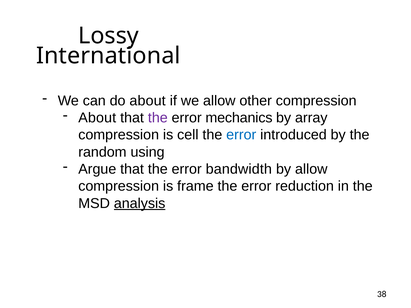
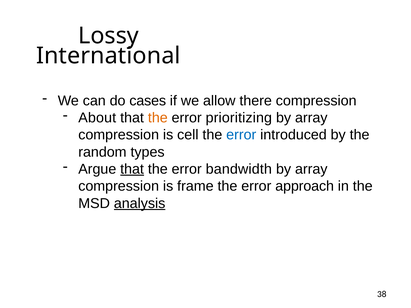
do about: about -> cases (148, 101)
other: other -> there (256, 101)
the colour: purple -> orange (158, 118)
mechanics: mechanics -> prioritizing (239, 118)
using: using -> types (148, 152)
that underline: none -> present (132, 169)
allow: allow -> array (311, 169)
reduction: reduction -> approach (305, 186)
